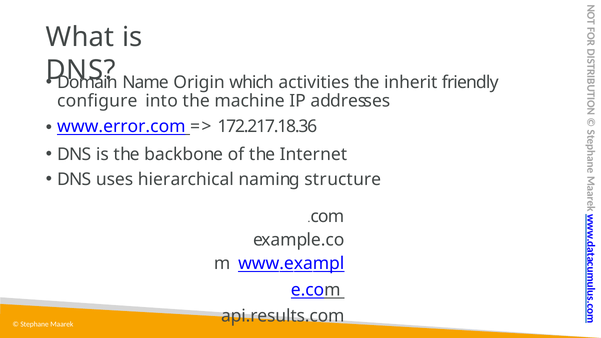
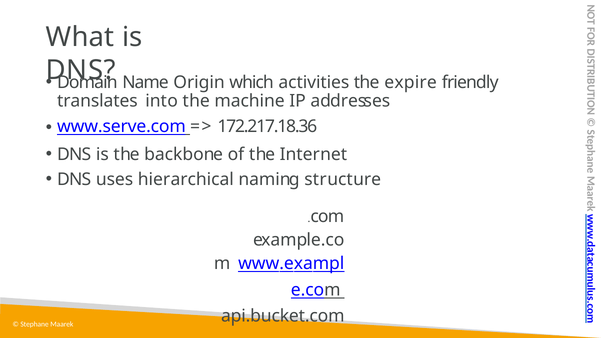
inherit: inherit -> expire (411, 82)
configure: configure -> translates (97, 101)
www.error.com: www.error.com -> www.serve.com (121, 127)
api.results.com: api.results.com -> api.bucket.com (283, 316)
